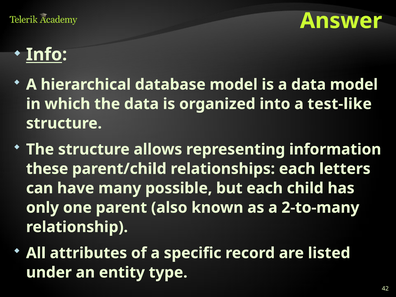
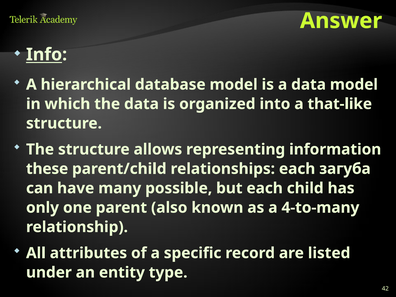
test-like: test-like -> that-like (340, 104)
letters: letters -> загуба (345, 169)
2-to-many: 2-to-many -> 4-to-many (320, 208)
